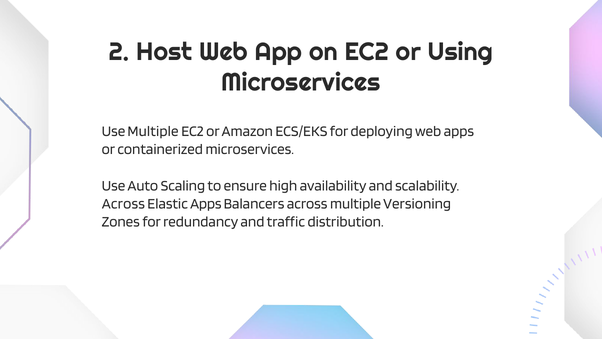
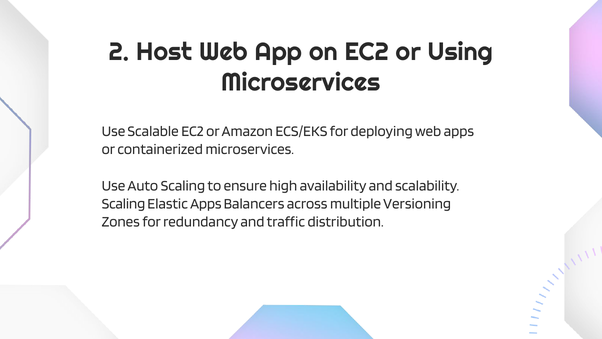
Use Multiple: Multiple -> Scalable (153, 131)
Across: Across -> Scaling (123, 203)
